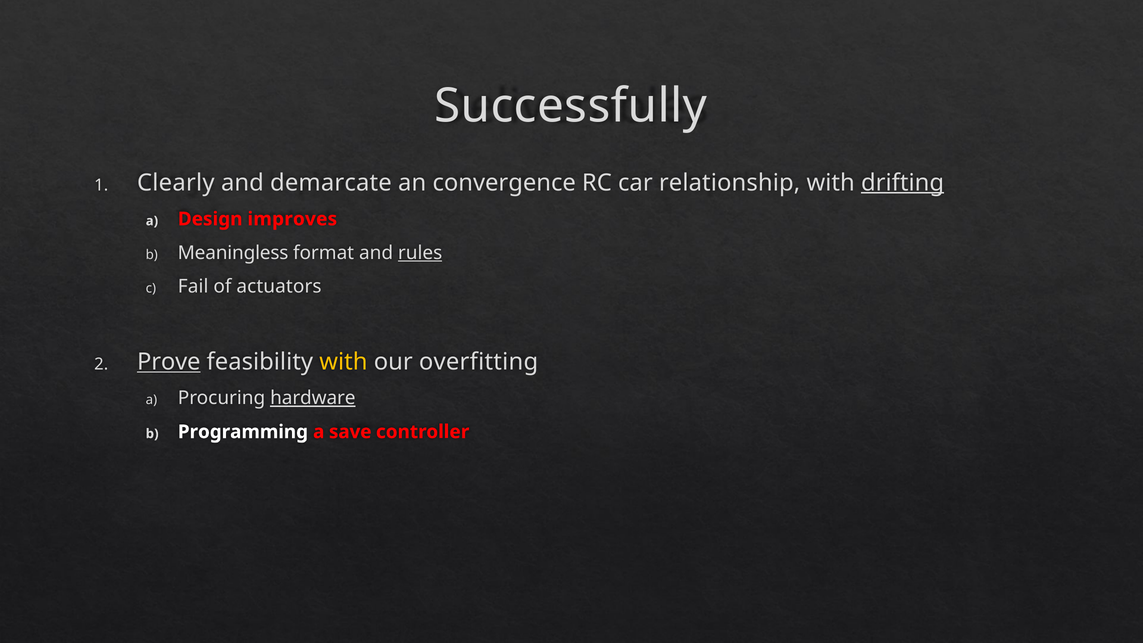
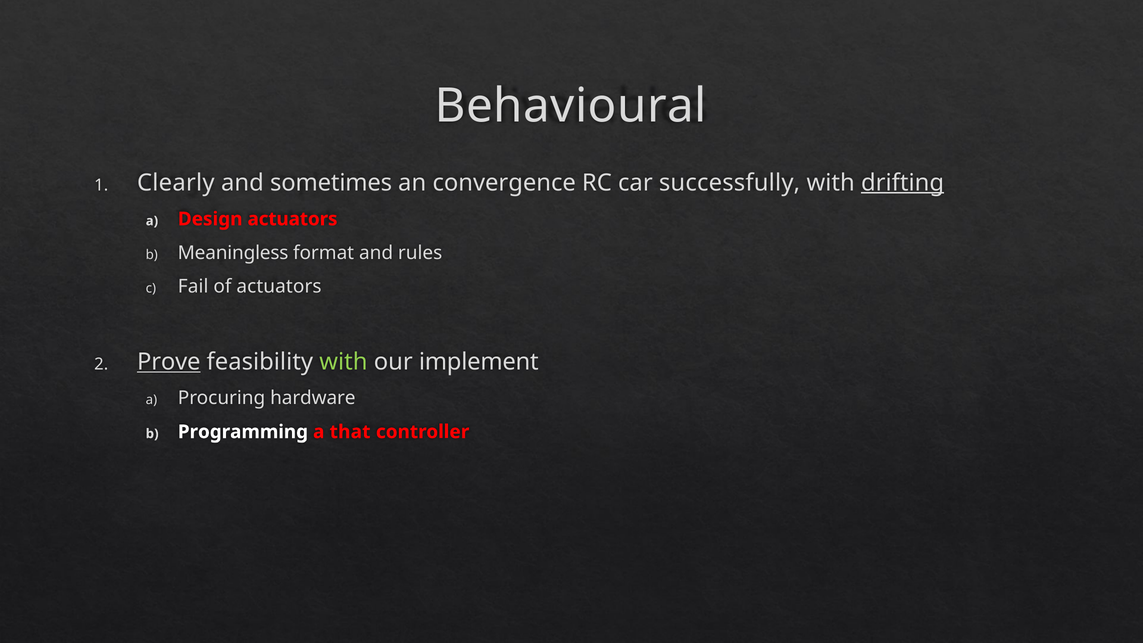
Successfully: Successfully -> Behavioural (571, 106)
demarcate: demarcate -> sometimes (331, 183)
relationship: relationship -> successfully (730, 183)
Design improves: improves -> actuators (292, 219)
rules underline: present -> none (420, 253)
with colour: yellow -> light green (343, 362)
overfitting: overfitting -> implement (479, 362)
hardware underline: present -> none (313, 398)
save: save -> that (350, 432)
